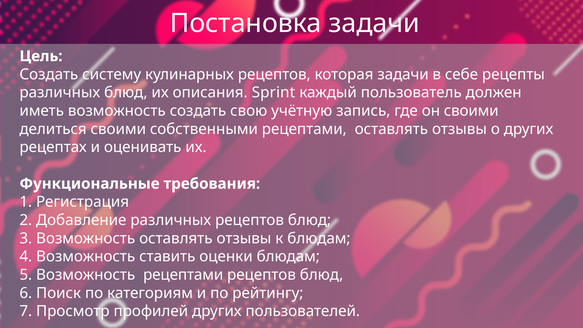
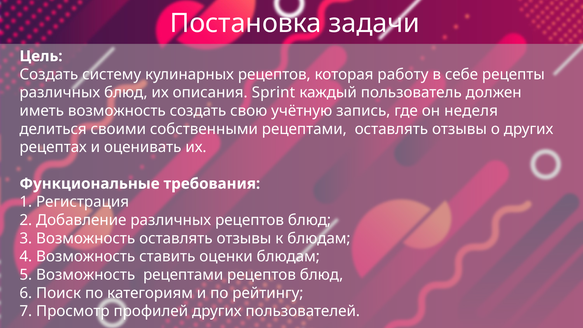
которая задачи: задачи -> работу (403, 74)
он своими: своими -> неделя (471, 111)
